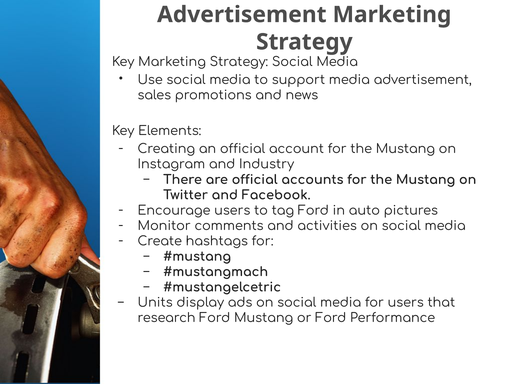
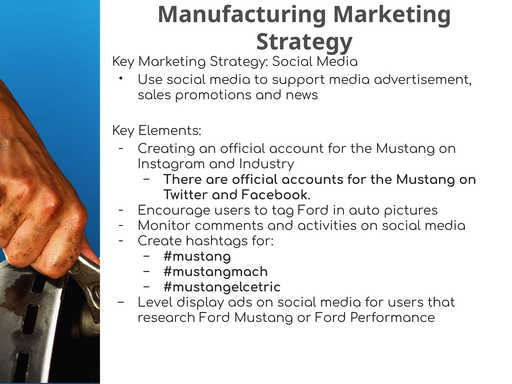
Advertisement: Advertisement -> Manufacturing (242, 15)
Units: Units -> Level (155, 303)
